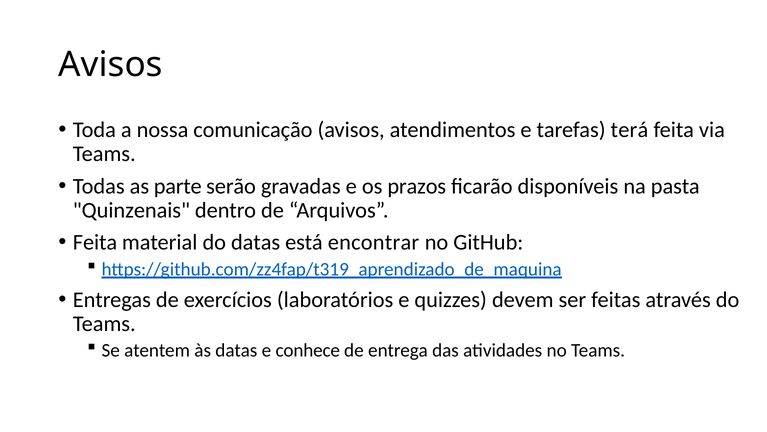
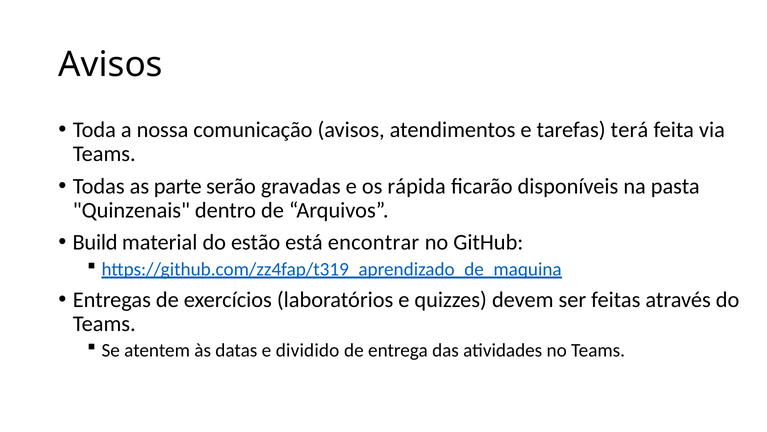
prazos: prazos -> rápida (417, 186)
Feita: Feita -> Build (95, 242)
do datas: datas -> estão (256, 242)
conhece: conhece -> dividido (308, 350)
